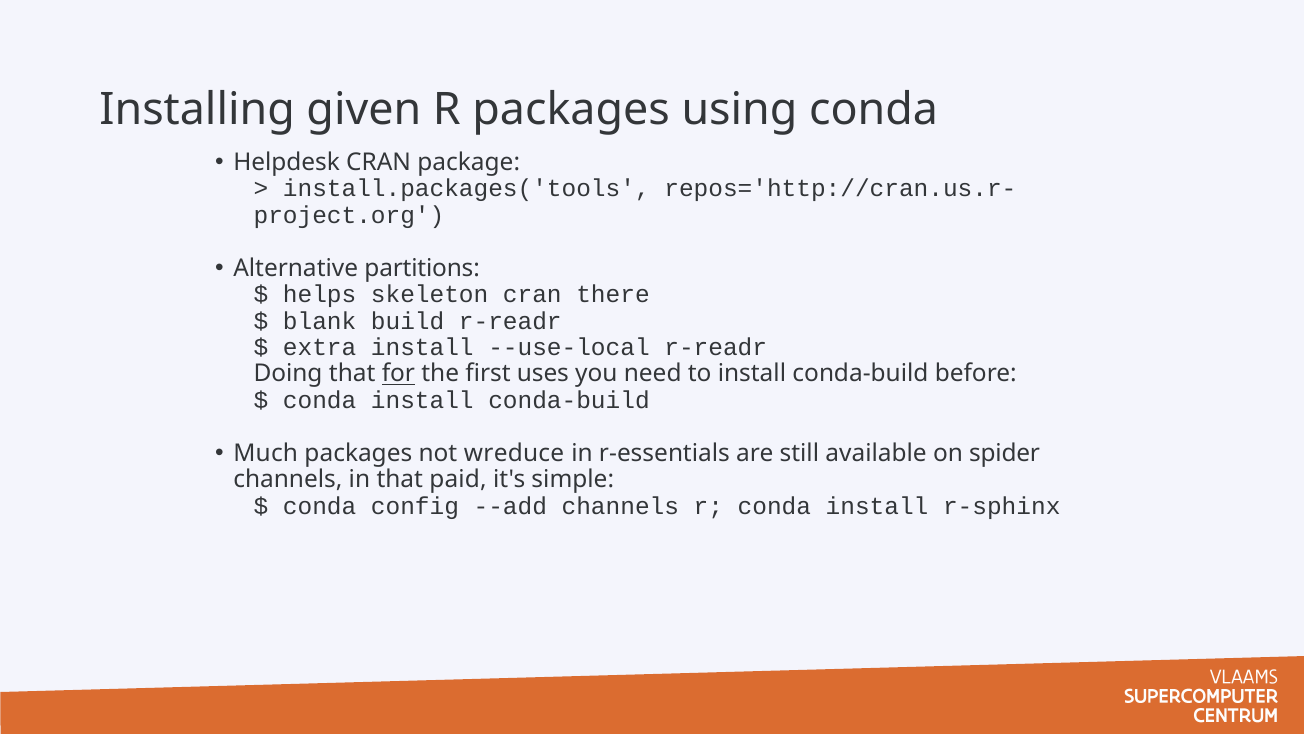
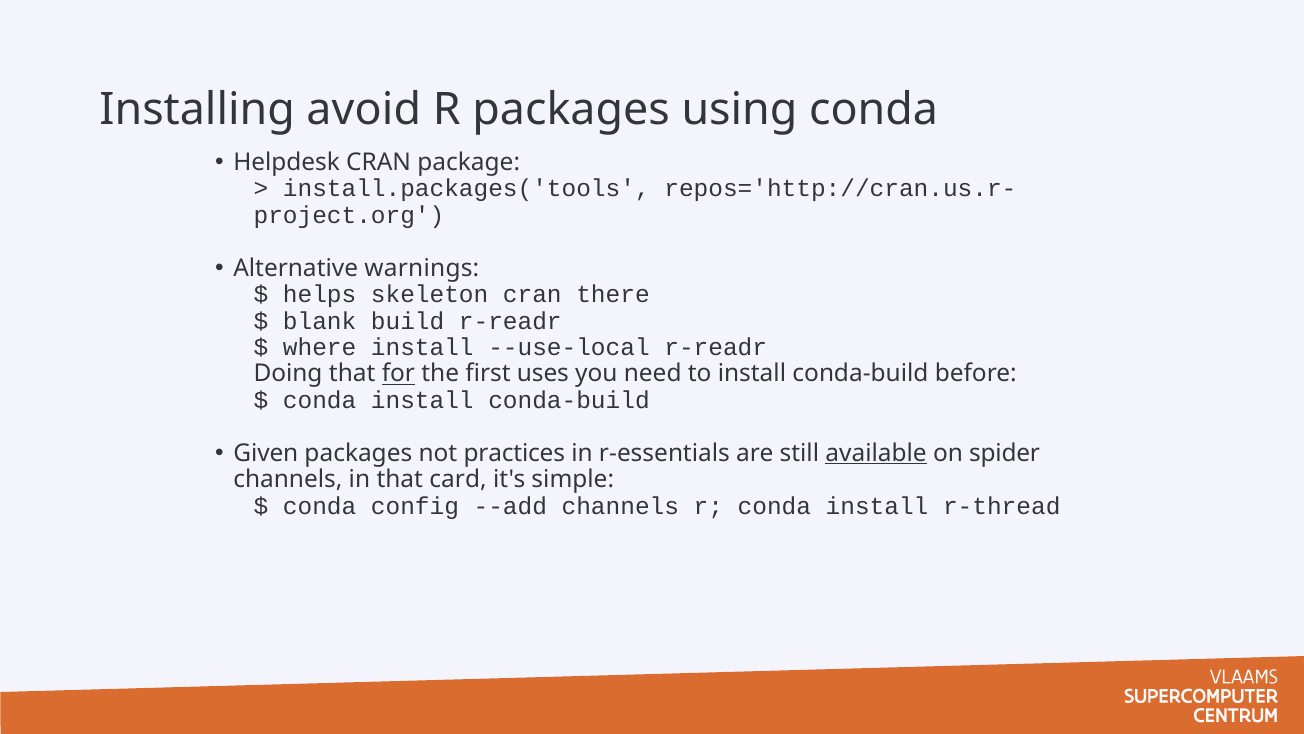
given: given -> avoid (364, 110)
partitions: partitions -> warnings (422, 268)
extra: extra -> where (320, 347)
Much: Much -> Given (266, 453)
wreduce: wreduce -> practices (514, 453)
available underline: none -> present (876, 453)
paid: paid -> card (458, 479)
r-sphinx: r-sphinx -> r-thread (1002, 506)
